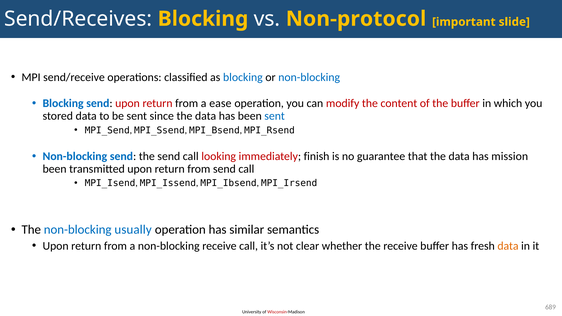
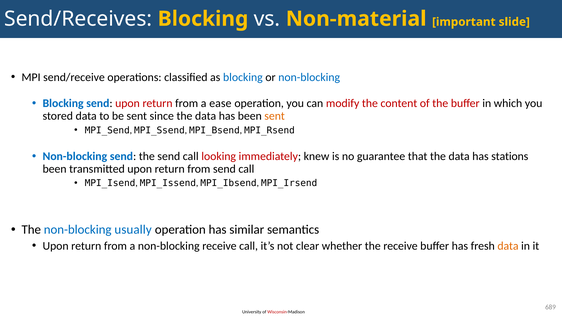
Non-protocol: Non-protocol -> Non-material (356, 19)
sent colour: blue -> orange (275, 116)
finish: finish -> knew (317, 156)
mission: mission -> stations (510, 156)
